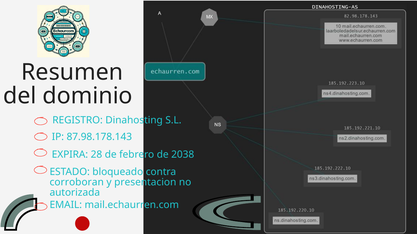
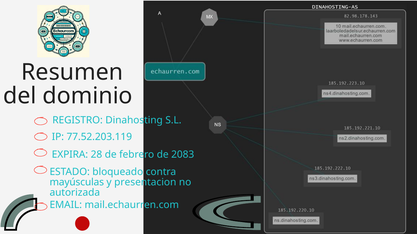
87.98.178.143: 87.98.178.143 -> 77.52.203.119 (99, 137)
2038: 2038 -> 2083 (183, 155)
corroboran: corroboran -> mayúsculas (77, 183)
